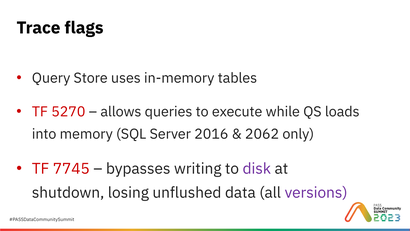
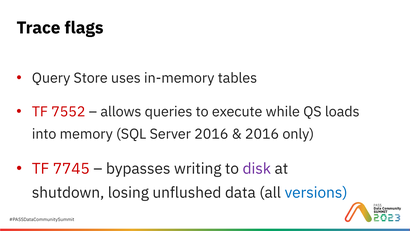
5270: 5270 -> 7552 (68, 112)
2062: 2062 -> 2016 (262, 134)
versions colour: purple -> blue (316, 193)
